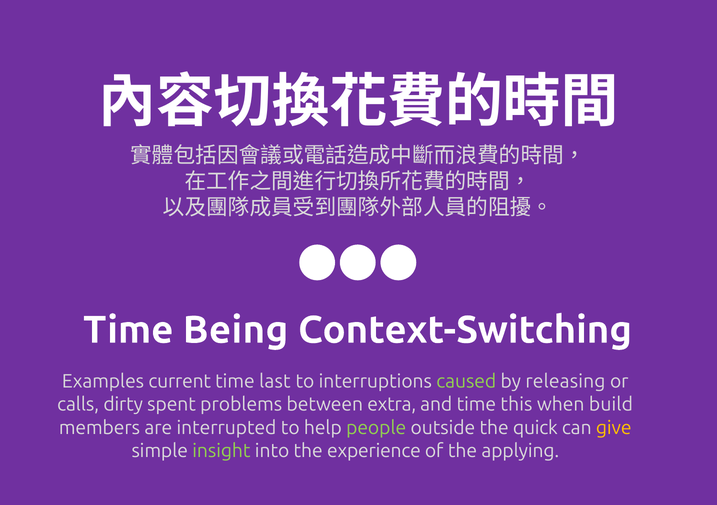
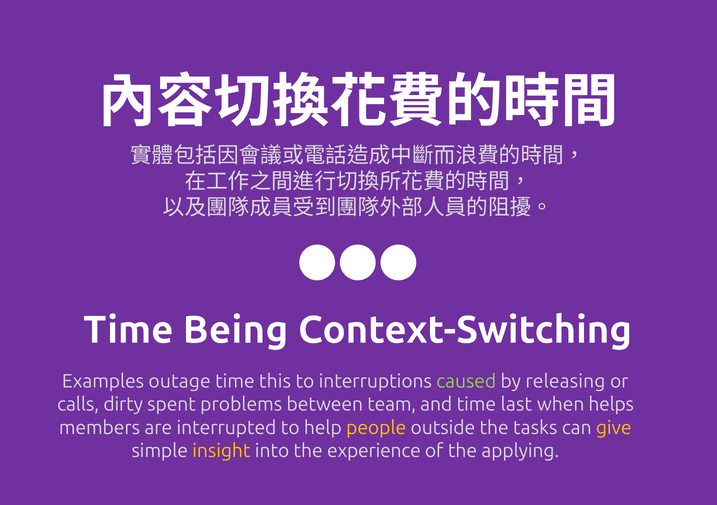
current: current -> outage (180, 382)
last: last -> this (275, 382)
extra: extra -> team (392, 405)
this: this -> last (516, 405)
build: build -> helps (611, 405)
people colour: light green -> yellow (376, 428)
quick: quick -> tasks (535, 428)
insight colour: light green -> yellow (221, 451)
